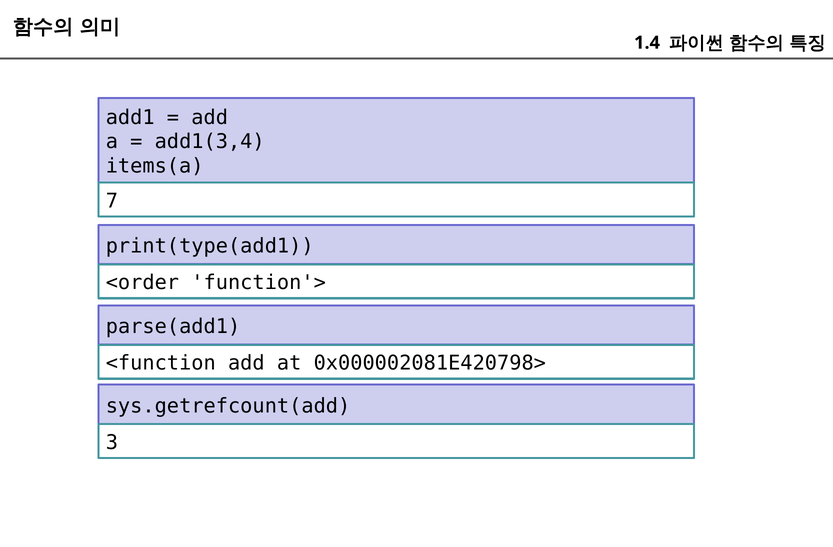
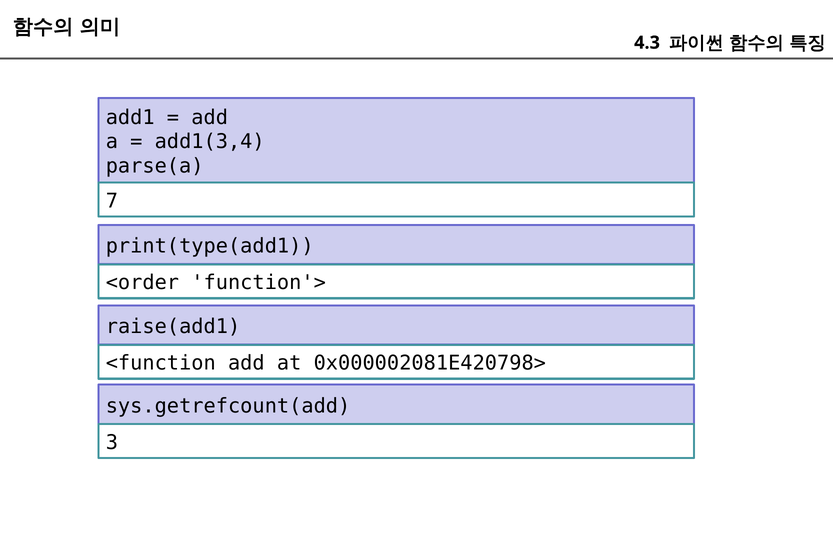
1.4: 1.4 -> 4.3 (647, 43)
items(a: items(a -> parse(a (155, 166)
parse(add1: parse(add1 -> raise(add1 (173, 327)
